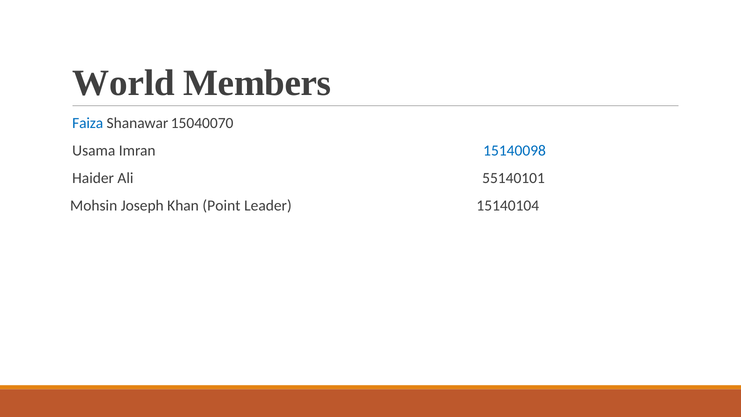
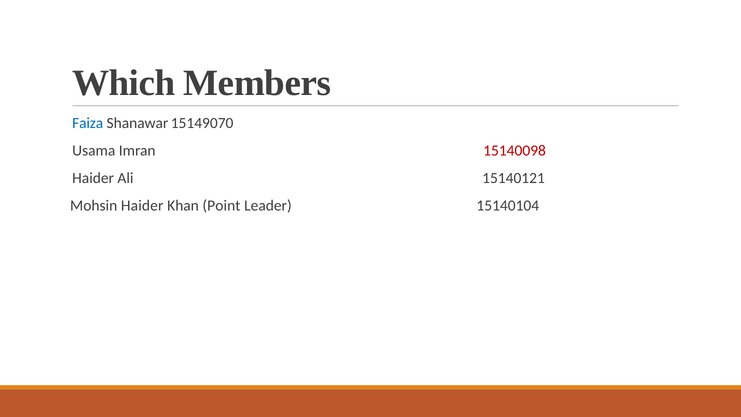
World: World -> Which (124, 83)
15040070: 15040070 -> 15149070 (202, 123)
15140098 colour: blue -> red (515, 151)
55140101: 55140101 -> 15140121 (513, 178)
Mohsin Joseph: Joseph -> Haider (142, 206)
